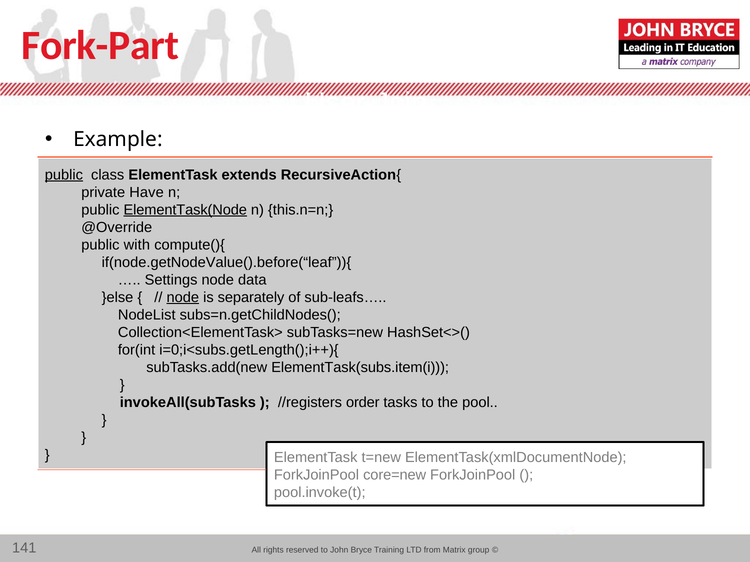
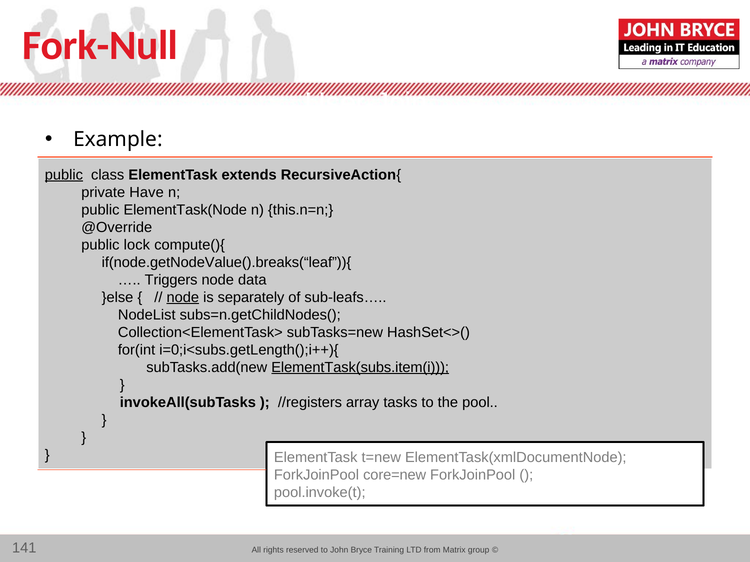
Fork-Part: Fork-Part -> Fork-Null (100, 45)
ElementTask(Node underline: present -> none (185, 210)
with: with -> lock (137, 245)
if(node.getNodeValue().before(“leaf”)){: if(node.getNodeValue().before(“leaf”)){ -> if(node.getNodeValue().breaks(“leaf”)){ (227, 262)
Settings: Settings -> Triggers (171, 280)
ElementTask(subs.item(i underline: none -> present (360, 368)
order: order -> array (363, 403)
